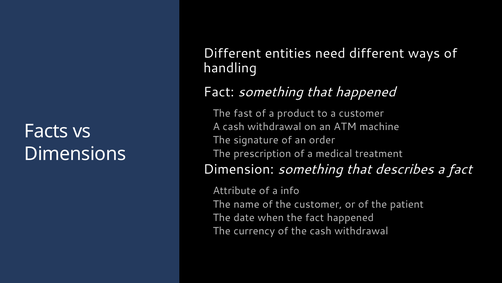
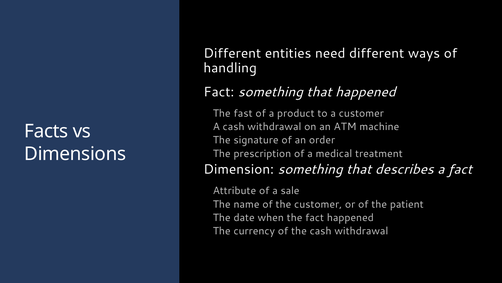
info: info -> sale (290, 190)
